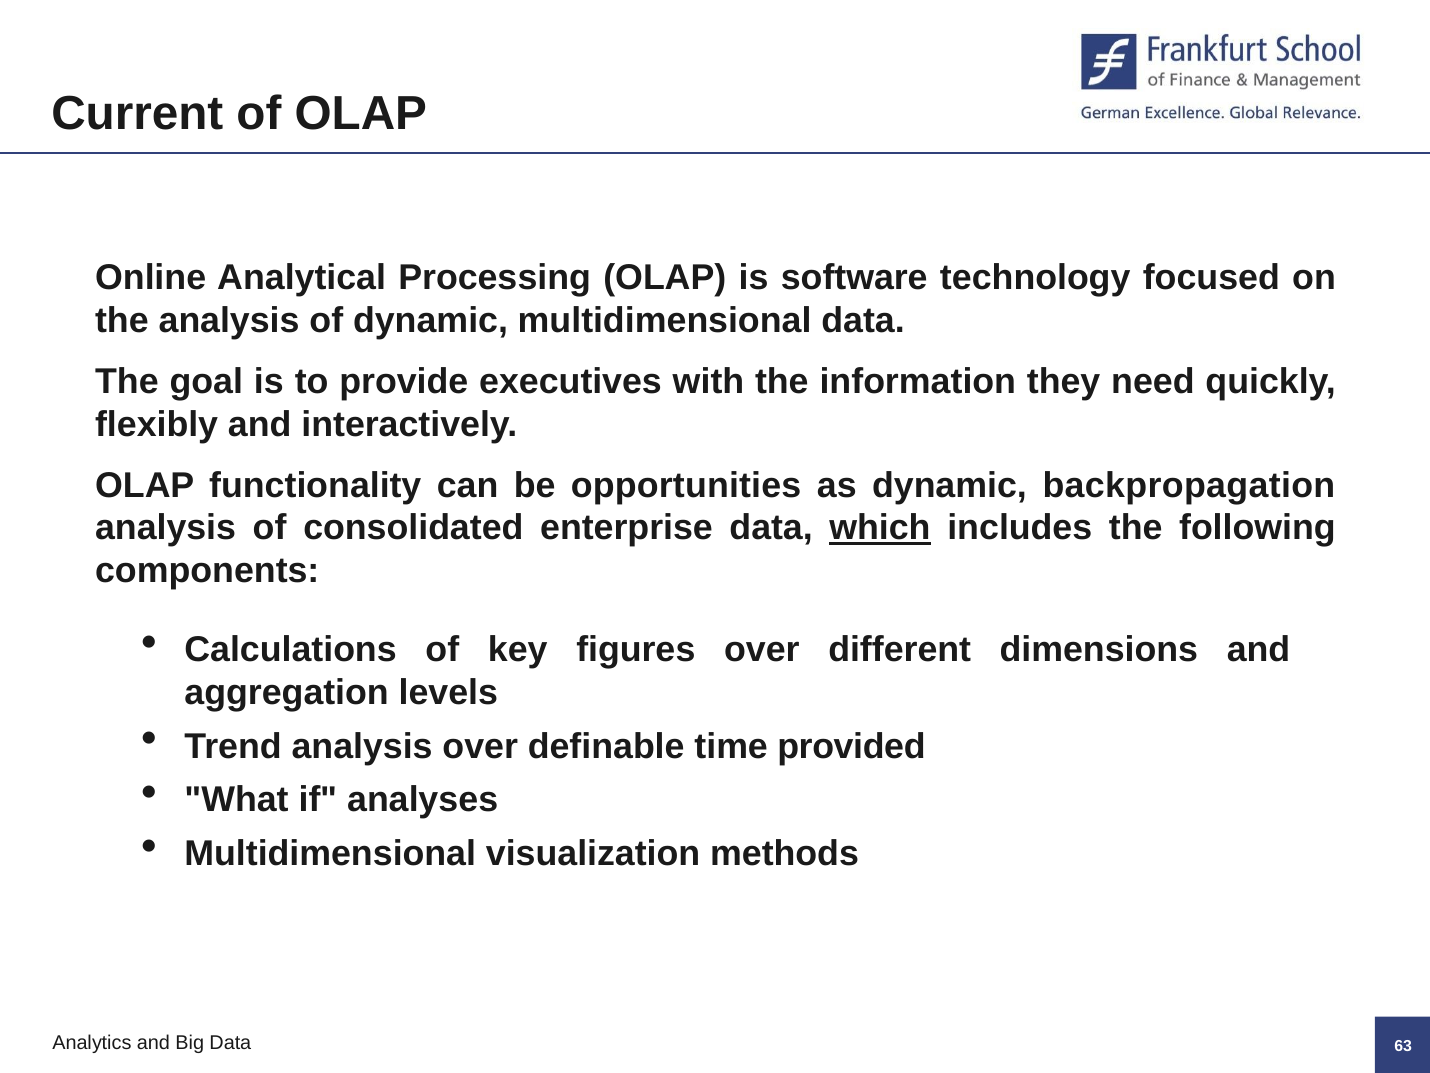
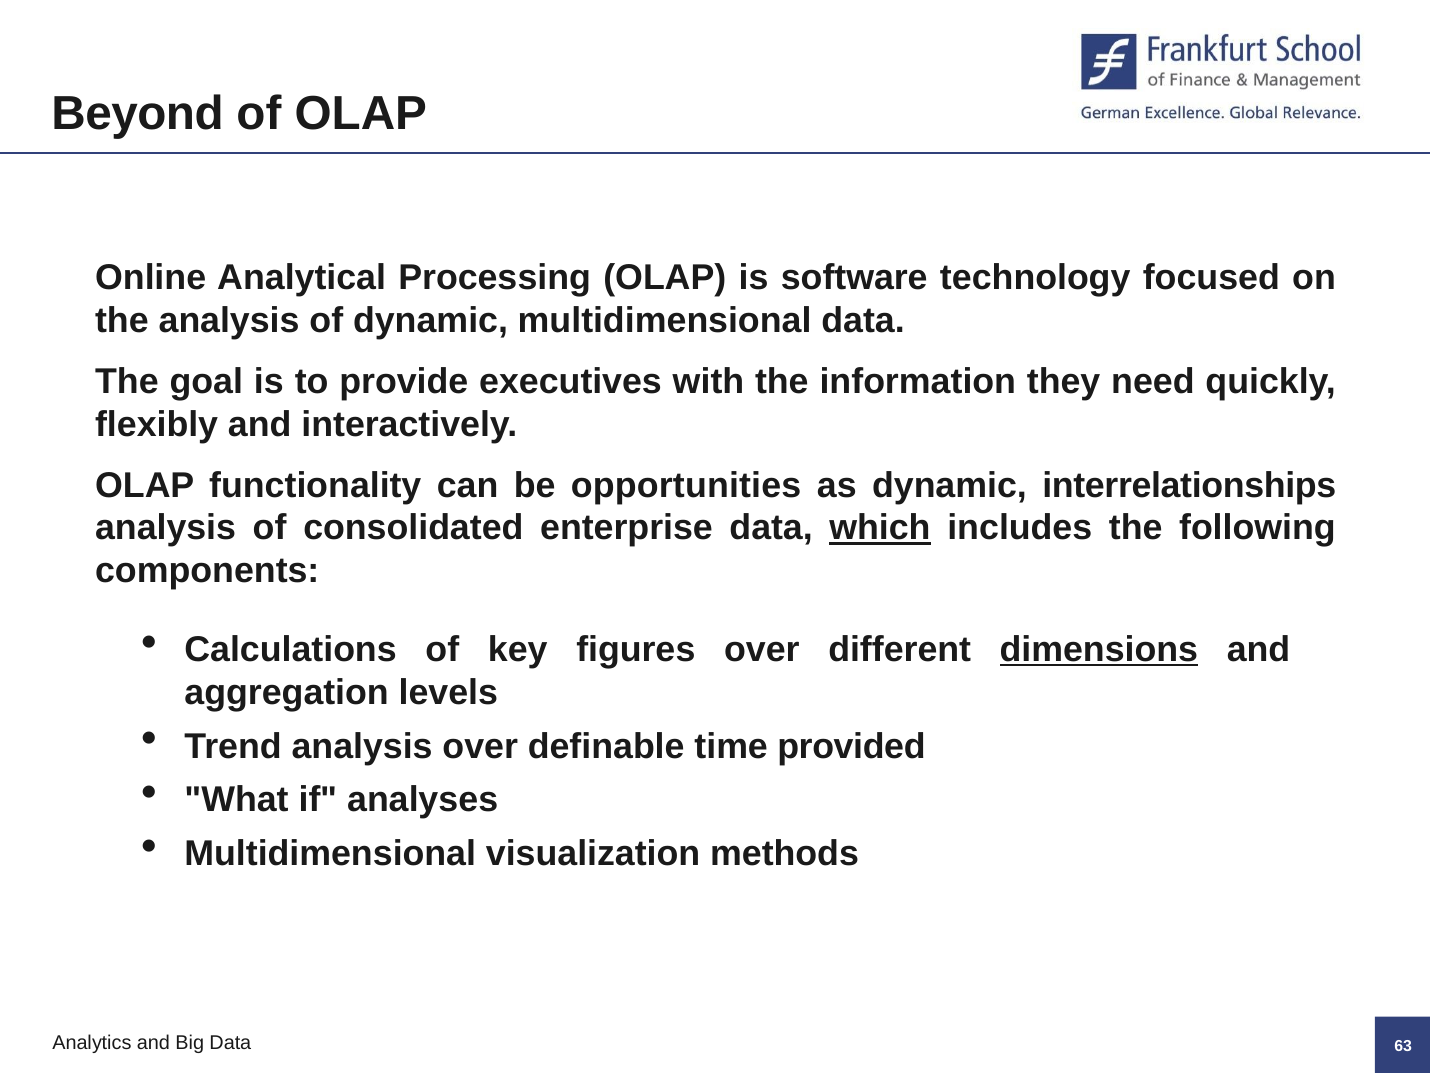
Current: Current -> Beyond (137, 114)
backpropagation: backpropagation -> interrelationships (1189, 485)
dimensions underline: none -> present (1099, 650)
